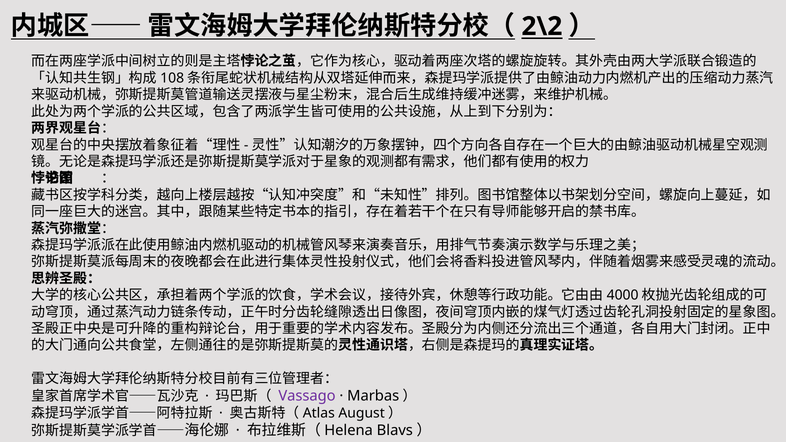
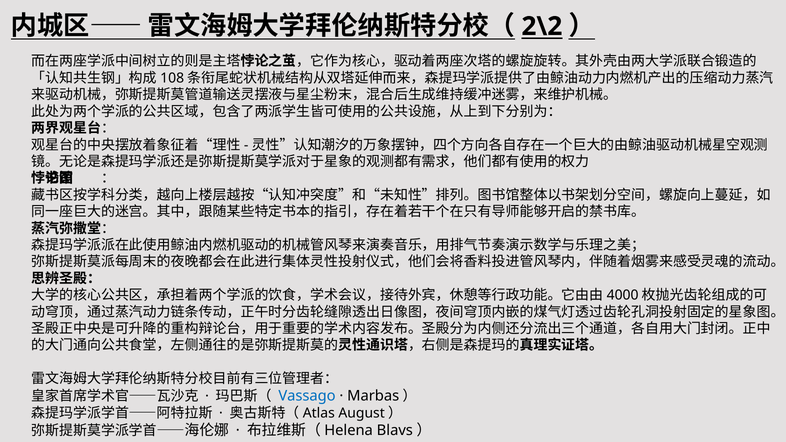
Vassago colour: purple -> blue (307, 396)
